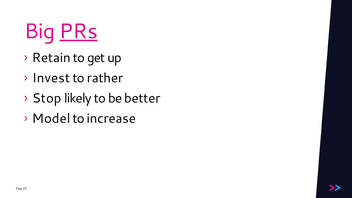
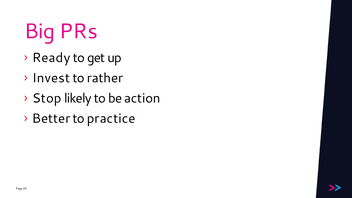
PRs underline: present -> none (79, 31)
Retain: Retain -> Ready (51, 58)
better: better -> action (142, 98)
Model: Model -> Better (51, 118)
increase: increase -> practice (111, 118)
